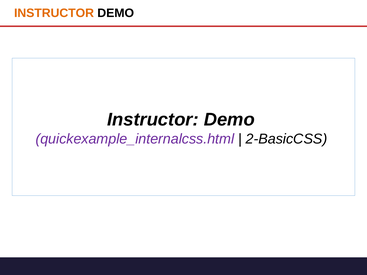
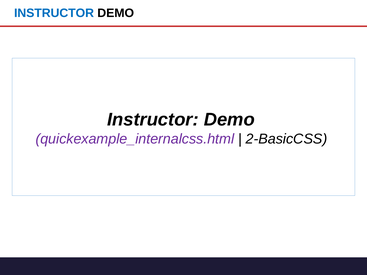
INSTRUCTOR colour: orange -> blue (54, 13)
